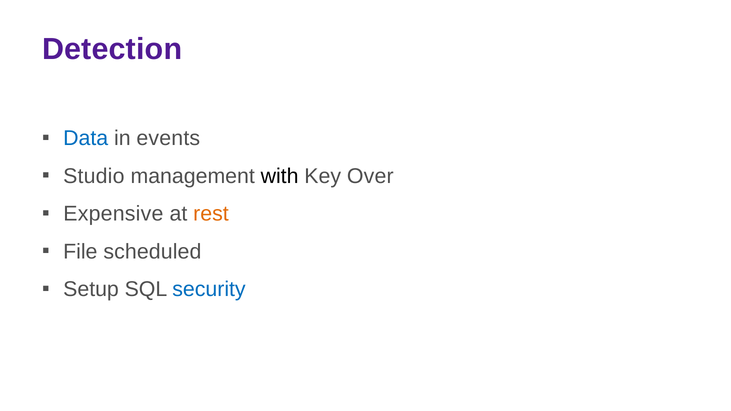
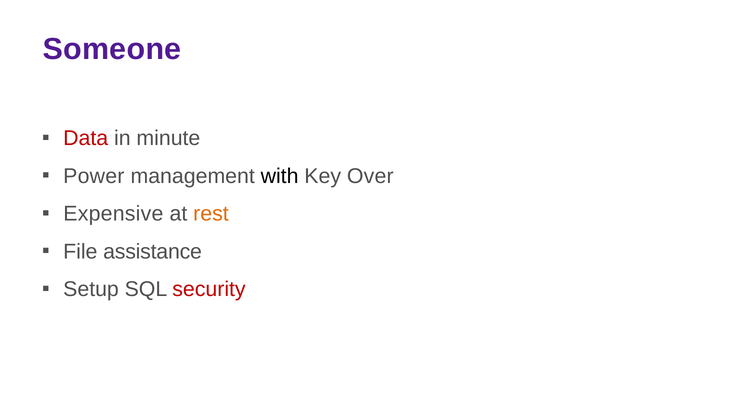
Detection: Detection -> Someone (112, 49)
Data colour: blue -> red (86, 138)
events: events -> minute (168, 138)
Studio: Studio -> Power (94, 176)
scheduled: scheduled -> assistance (153, 252)
security colour: blue -> red (209, 289)
